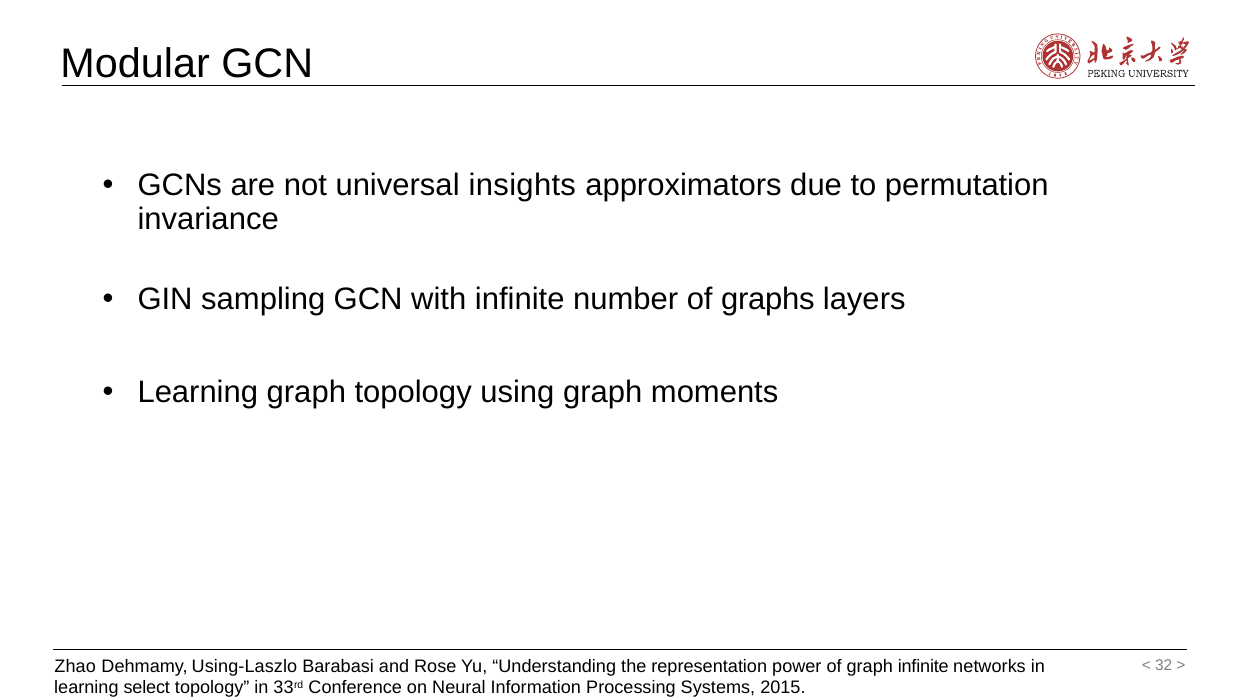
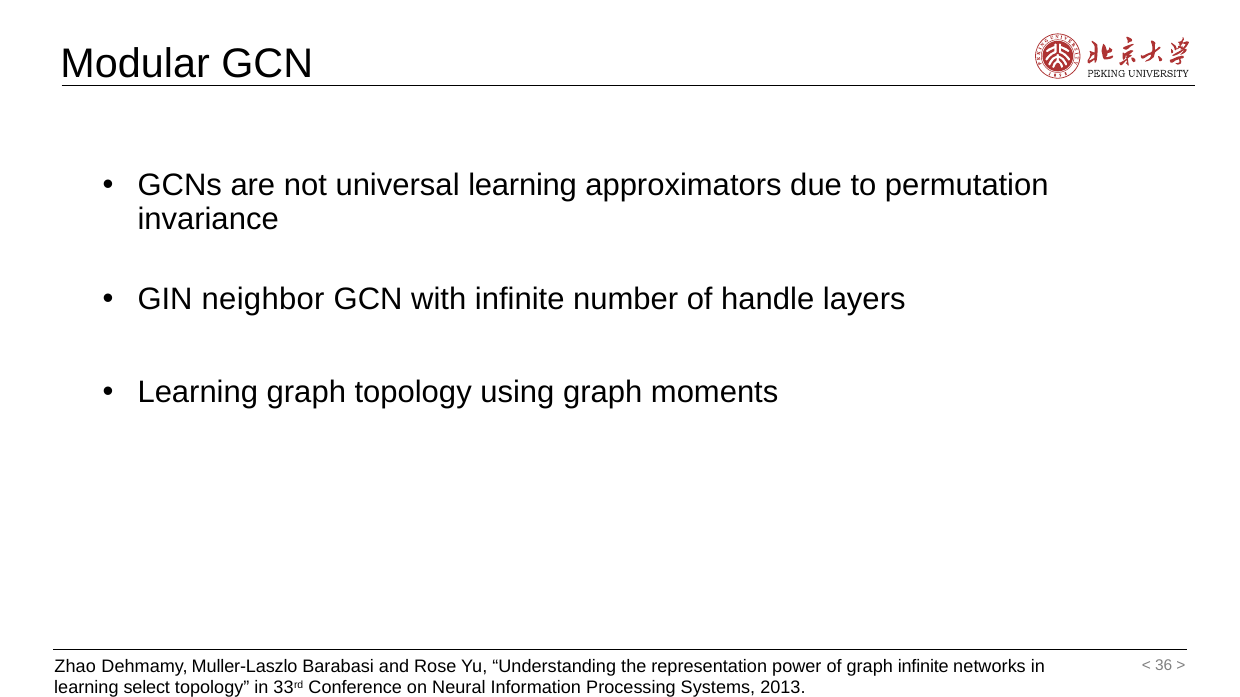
universal insights: insights -> learning (523, 186)
sampling: sampling -> neighbor (263, 300)
graphs: graphs -> handle (768, 300)
Using-Laszlo: Using-Laszlo -> Muller-Laszlo (245, 667)
32: 32 -> 36 (1164, 666)
2015: 2015 -> 2013 (783, 688)
